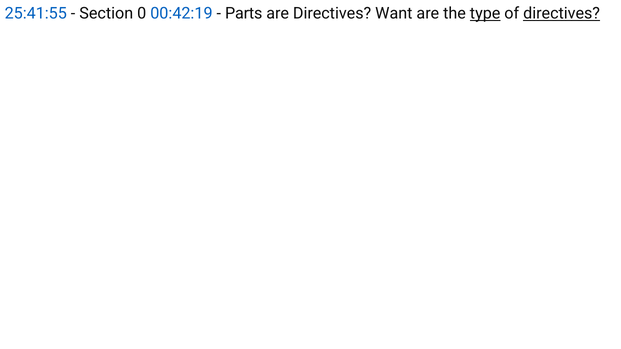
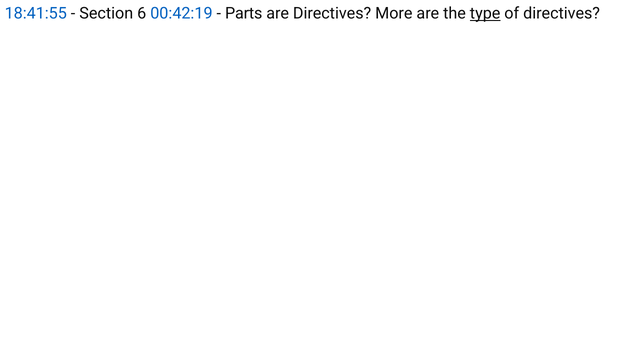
25:41:55: 25:41:55 -> 18:41:55 (36, 13)
0: 0 -> 6 (142, 13)
Want: Want -> More (394, 13)
directives underline: present -> none (562, 13)
